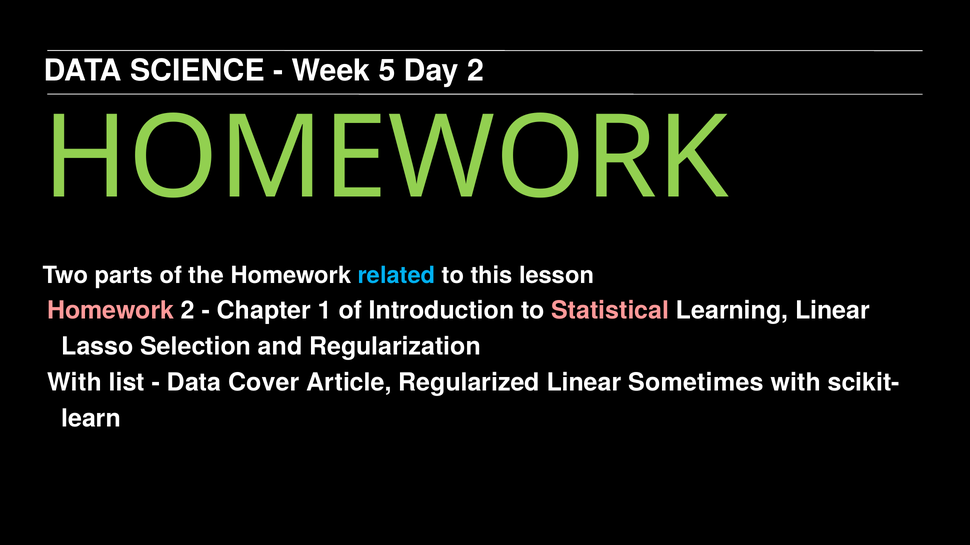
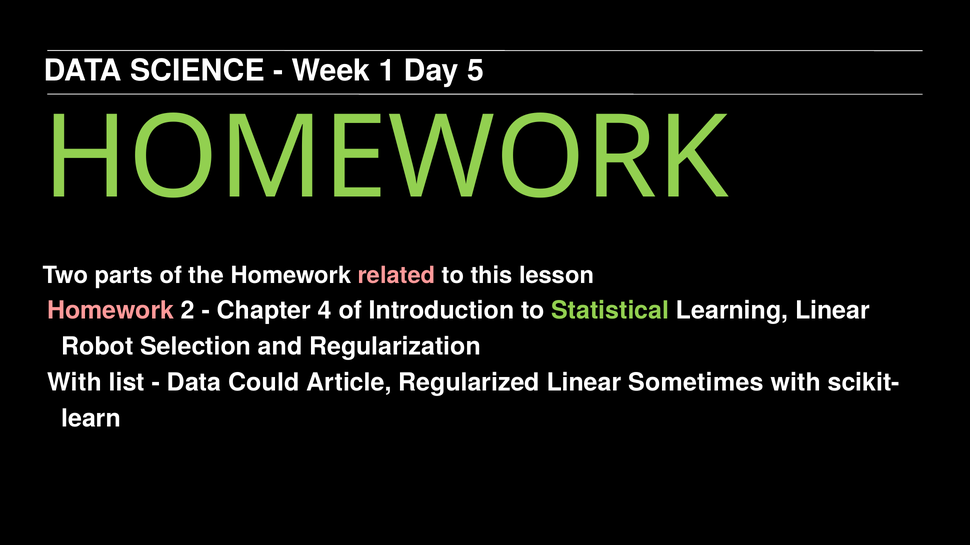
5: 5 -> 1 (387, 71)
Day 2: 2 -> 5 (476, 71)
related colour: light blue -> pink (397, 275)
1: 1 -> 4 (325, 310)
Statistical colour: pink -> light green (610, 310)
Lasso: Lasso -> Robot (97, 346)
Cover: Cover -> Could (264, 382)
